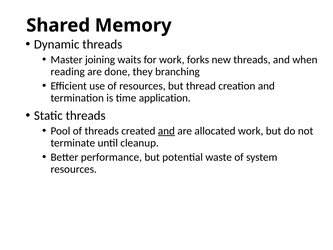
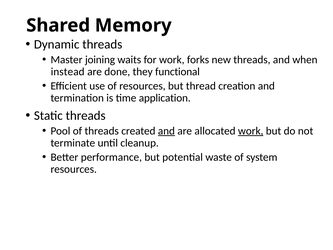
reading: reading -> instead (68, 72)
branching: branching -> functional (177, 72)
work underline: none -> present (251, 131)
